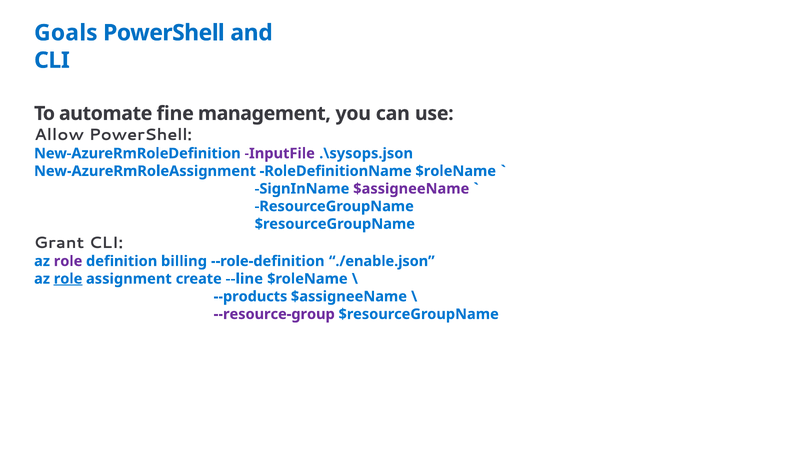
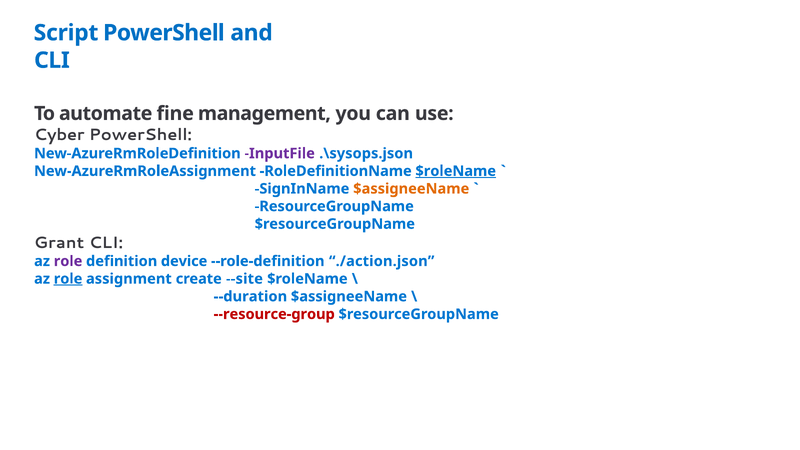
Goals: Goals -> Script (66, 33)
Allow: Allow -> Cyber (59, 135)
$roleName underline: none -> present (456, 171)
$assigneeName colour: purple -> orange (411, 189)
billing: billing -> device (184, 261)
./enable.json: ./enable.json -> ./action.json (382, 261)
--line: --line -> --site (244, 279)
--products: --products -> --duration (250, 297)
--resource-group colour: purple -> red (274, 314)
